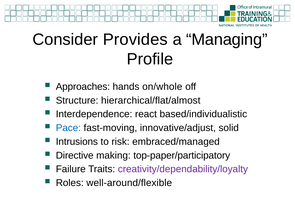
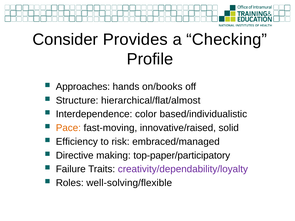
Managing: Managing -> Checking (227, 39)
on/whole: on/whole -> on/books (162, 87)
react: react -> color (146, 114)
Pace colour: blue -> orange (68, 128)
innovative/adjust: innovative/adjust -> innovative/raised (178, 128)
Intrusions: Intrusions -> Efficiency (77, 142)
well-around/flexible: well-around/flexible -> well-solving/flexible (129, 183)
